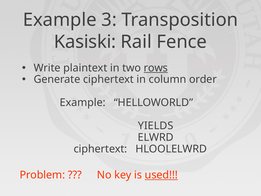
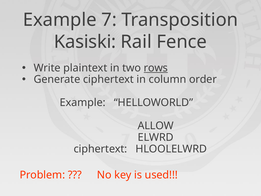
3: 3 -> 7 (109, 20)
YIELDS: YIELDS -> ALLOW (156, 126)
used underline: present -> none (161, 175)
